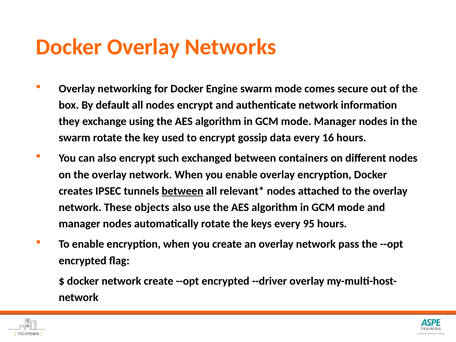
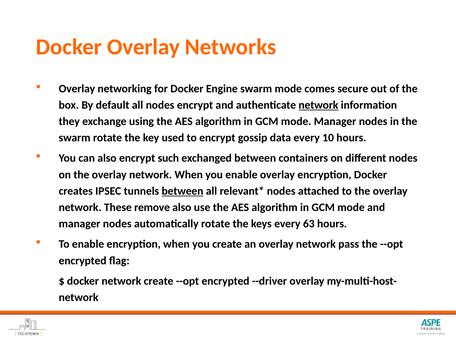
network underline: none -> present (318, 105)
16: 16 -> 10 (328, 138)
objects: objects -> remove (152, 207)
95: 95 -> 63 (309, 224)
